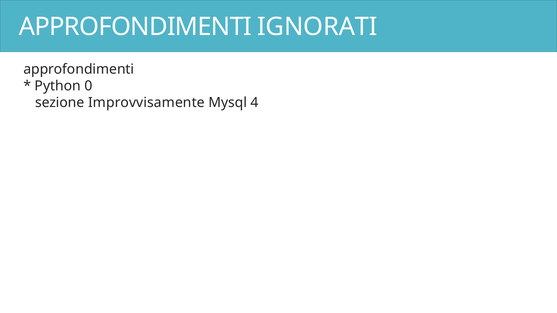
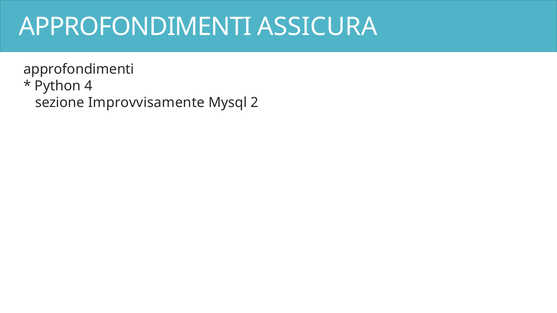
IGNORATI: IGNORATI -> ASSICURA (317, 27)
0: 0 -> 4 (88, 86)
4: 4 -> 2 (255, 103)
